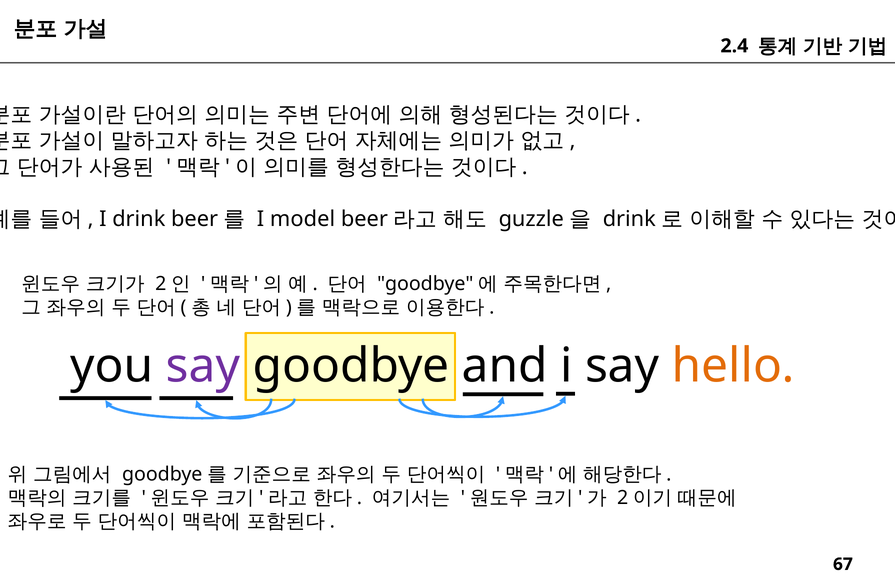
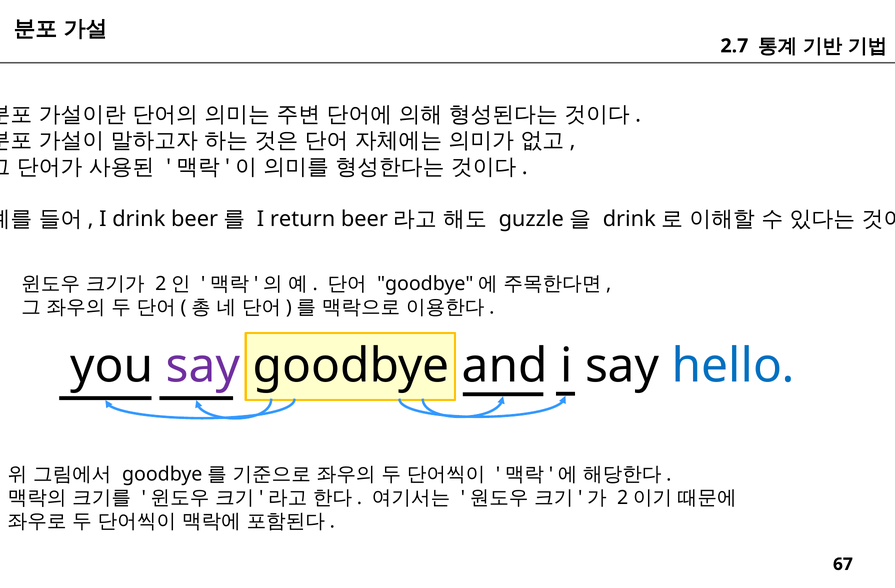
2.4: 2.4 -> 2.7 (734, 46)
model: model -> return (303, 219)
hello colour: orange -> blue (733, 366)
